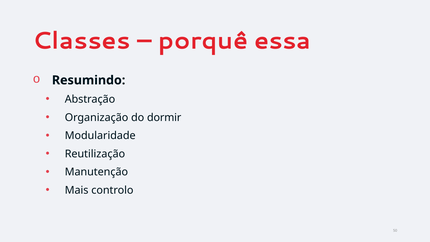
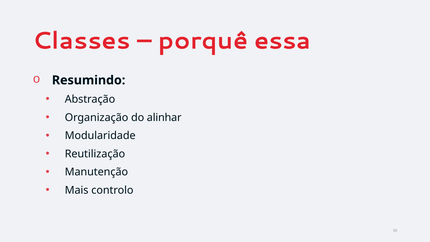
dormir: dormir -> alinhar (164, 117)
